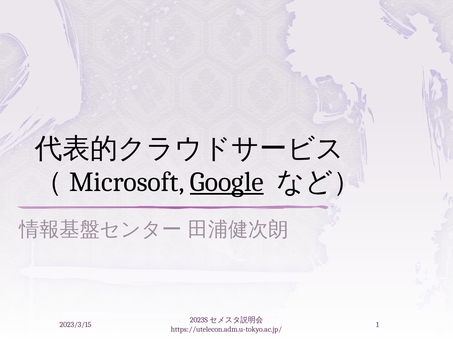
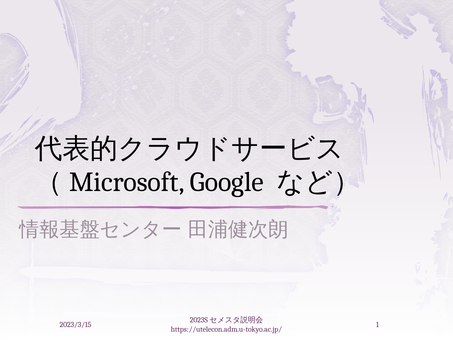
Google underline: present -> none (227, 182)
